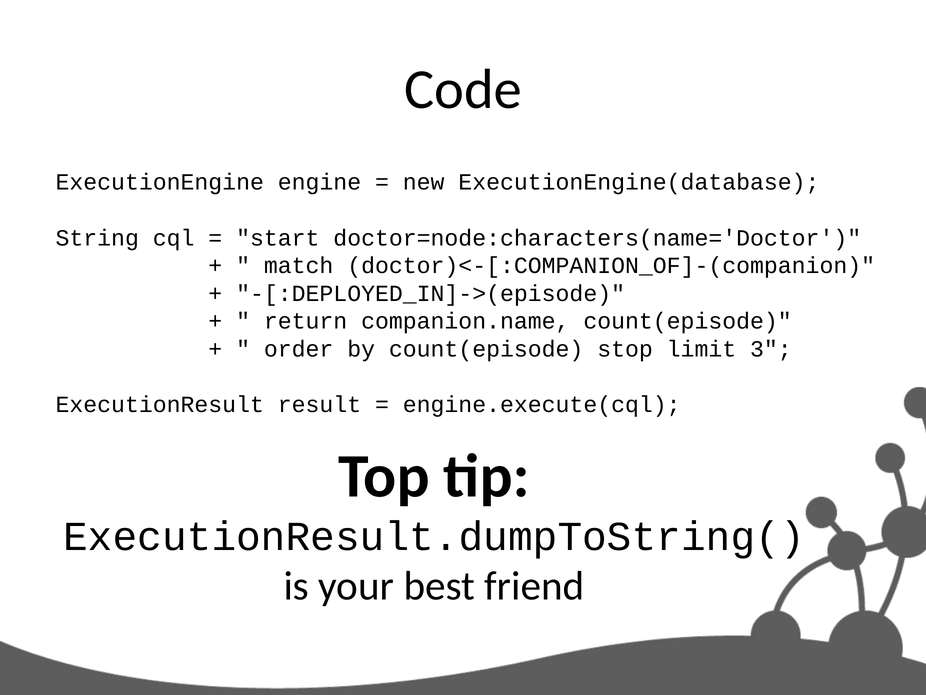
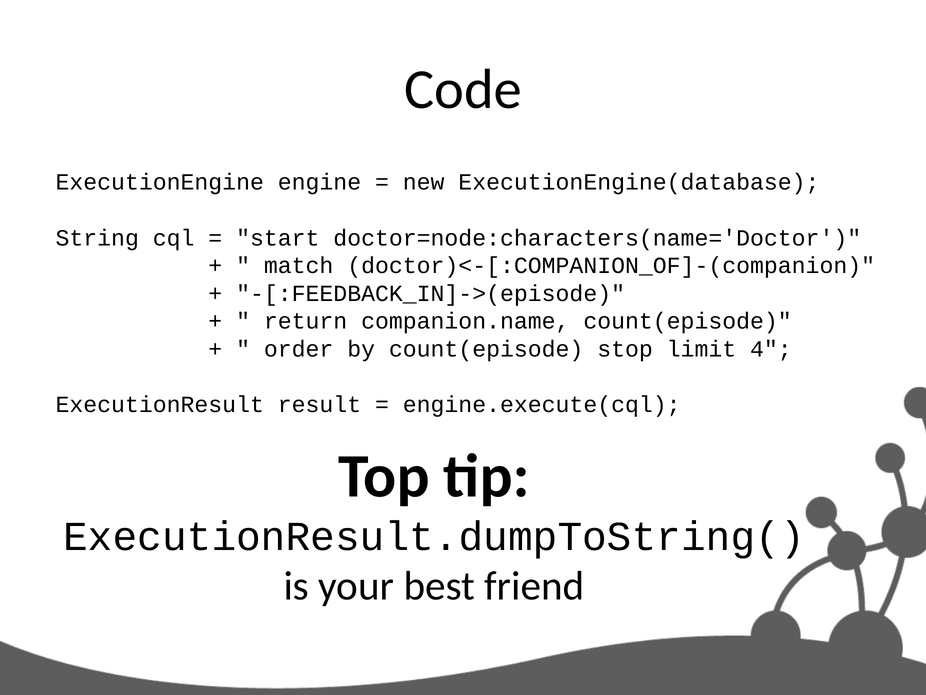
-[:DEPLOYED_IN]->(episode: -[:DEPLOYED_IN]->(episode -> -[:FEEDBACK_IN]->(episode (431, 293)
3: 3 -> 4 (771, 349)
